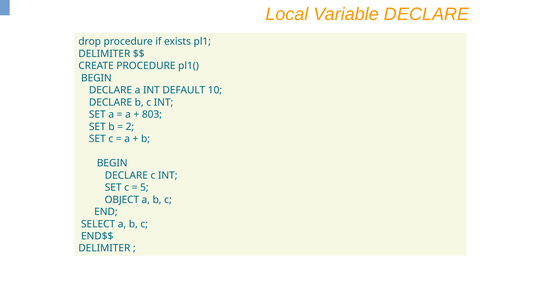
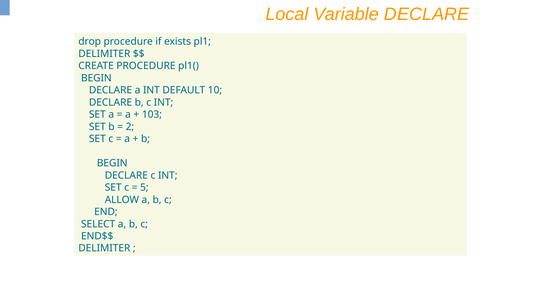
803: 803 -> 103 (152, 115)
OBJECT: OBJECT -> ALLOW (122, 200)
